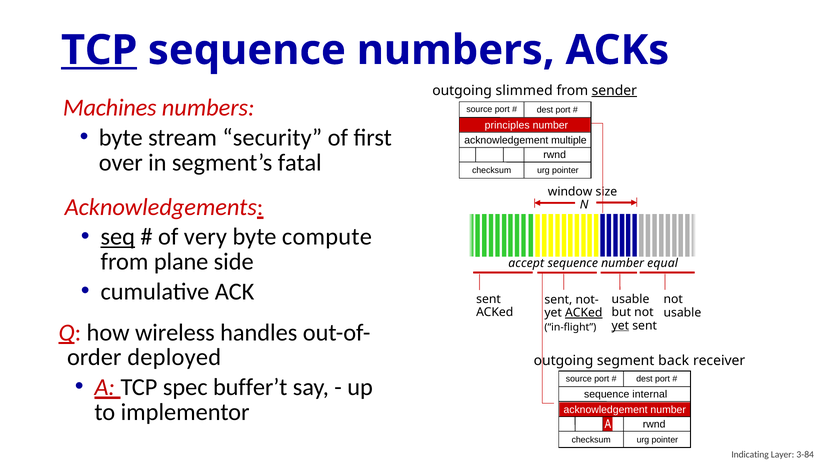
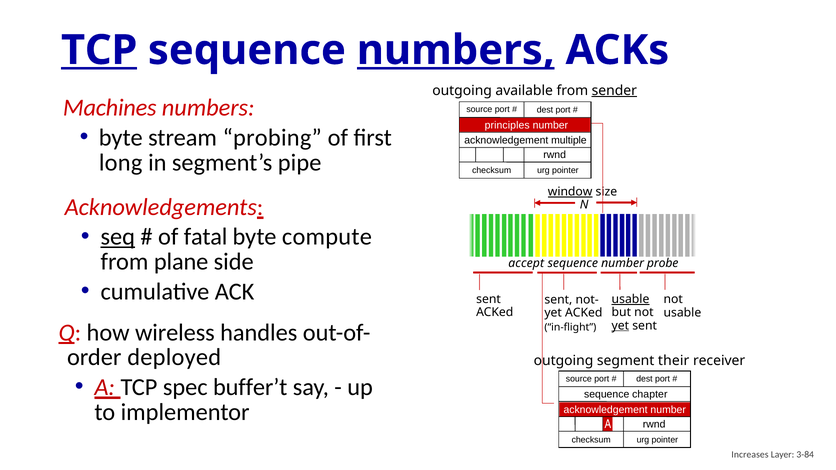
numbers underline: none -> present (456, 50)
slimmed: slimmed -> available (524, 91)
security: security -> probing (272, 138)
over: over -> long (121, 163)
fatal: fatal -> pipe (300, 163)
window underline: none -> present (570, 192)
very: very -> fatal (206, 237)
equal: equal -> probe (663, 263)
usable underline: none -> present (631, 299)
ACKed underline: present -> none (584, 313)
back: back -> their (674, 361)
internal: internal -> chapter (650, 395)
Indicating: Indicating -> Increases (750, 455)
